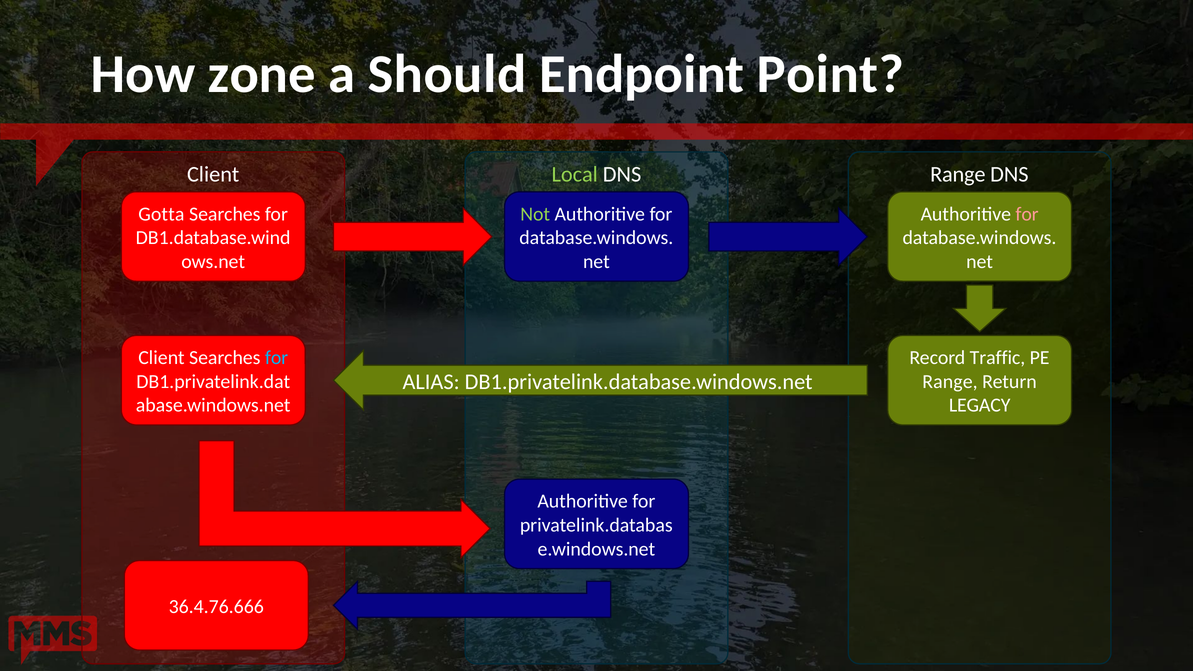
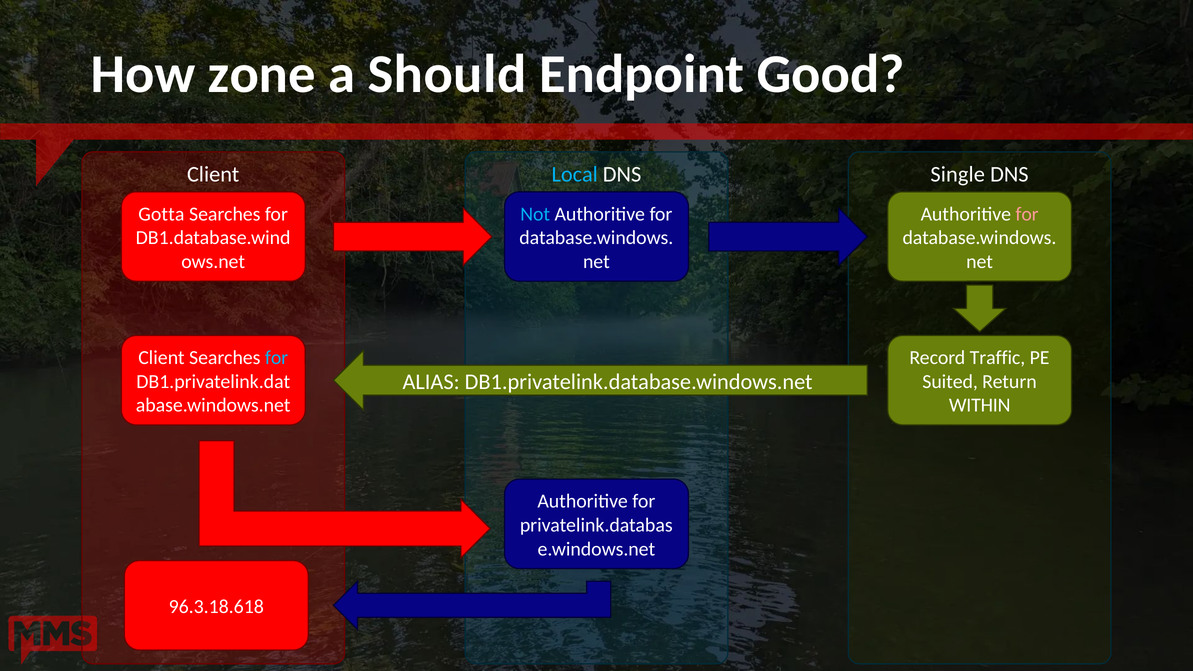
Point: Point -> Good (831, 74)
Local colour: light green -> light blue (575, 174)
DNS Range: Range -> Single (958, 174)
Not colour: light green -> light blue (535, 214)
Range: Range -> Suited (950, 382)
LEGACY: LEGACY -> WITHIN (980, 405)
36.4.76.666: 36.4.76.666 -> 96.3.18.618 (216, 607)
